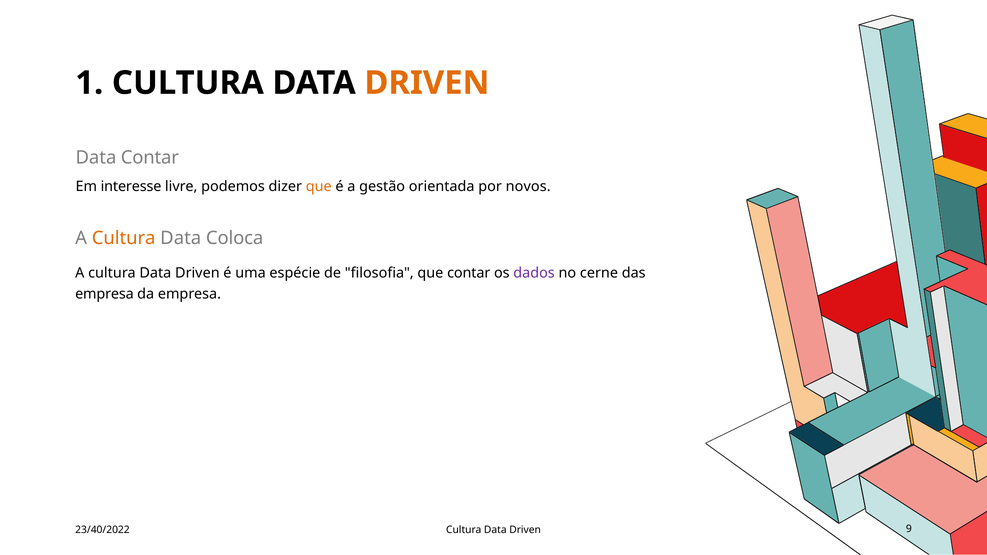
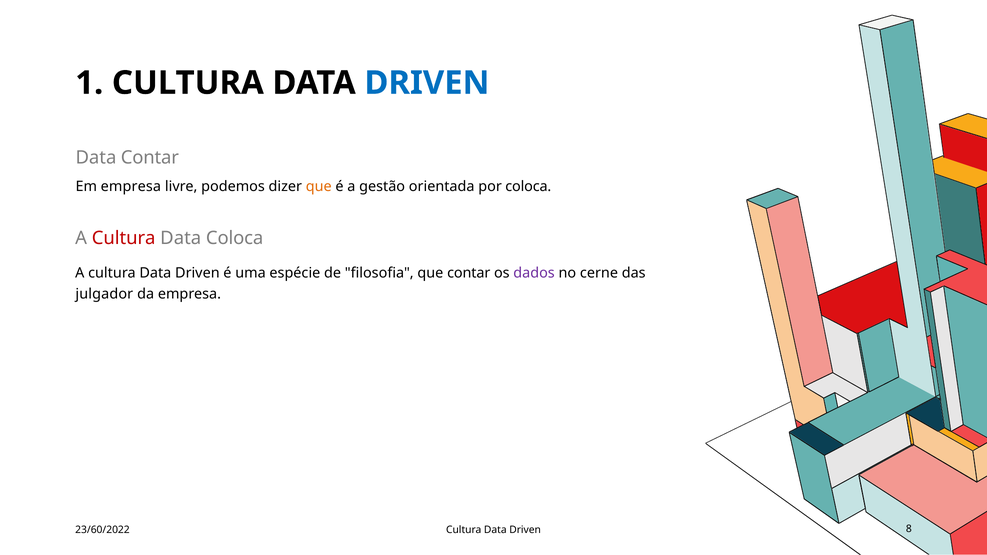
DRIVEN colour: orange -> blue (427, 83)
Em interesse: interesse -> empresa (131, 187)
por novos: novos -> coloca (528, 187)
Cultura colour: orange -> red (124, 238)
empresa: empresa -> julgador (104, 294)
23/40/2022: 23/40/2022 -> 23/60/2022 (102, 530)
9: 9 -> 8 (909, 529)
